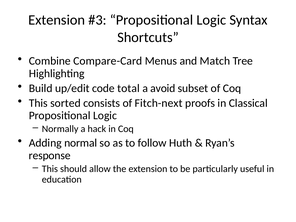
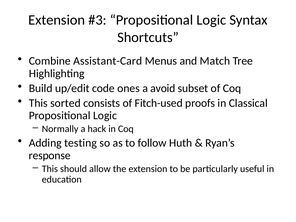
Compare-Card: Compare-Card -> Assistant-Card (108, 61)
total: total -> ones (129, 88)
Fitch-next: Fitch-next -> Fitch-used (159, 103)
normal: normal -> testing (81, 143)
